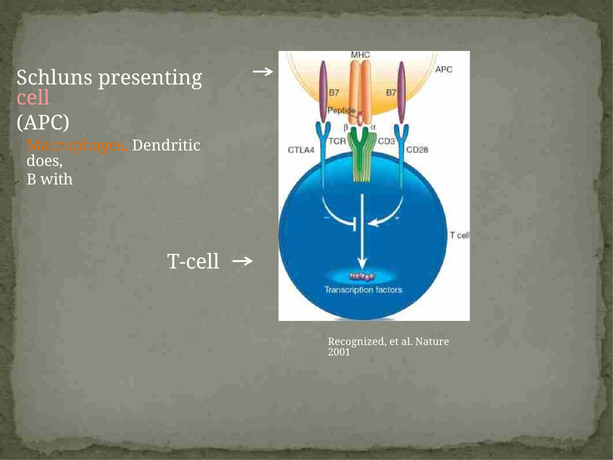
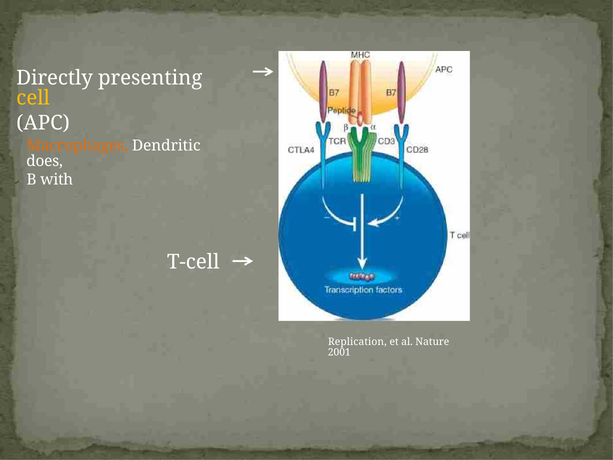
Schluns: Schluns -> Directly (55, 78)
cell colour: pink -> yellow (33, 98)
Recognized: Recognized -> Replication (357, 342)
